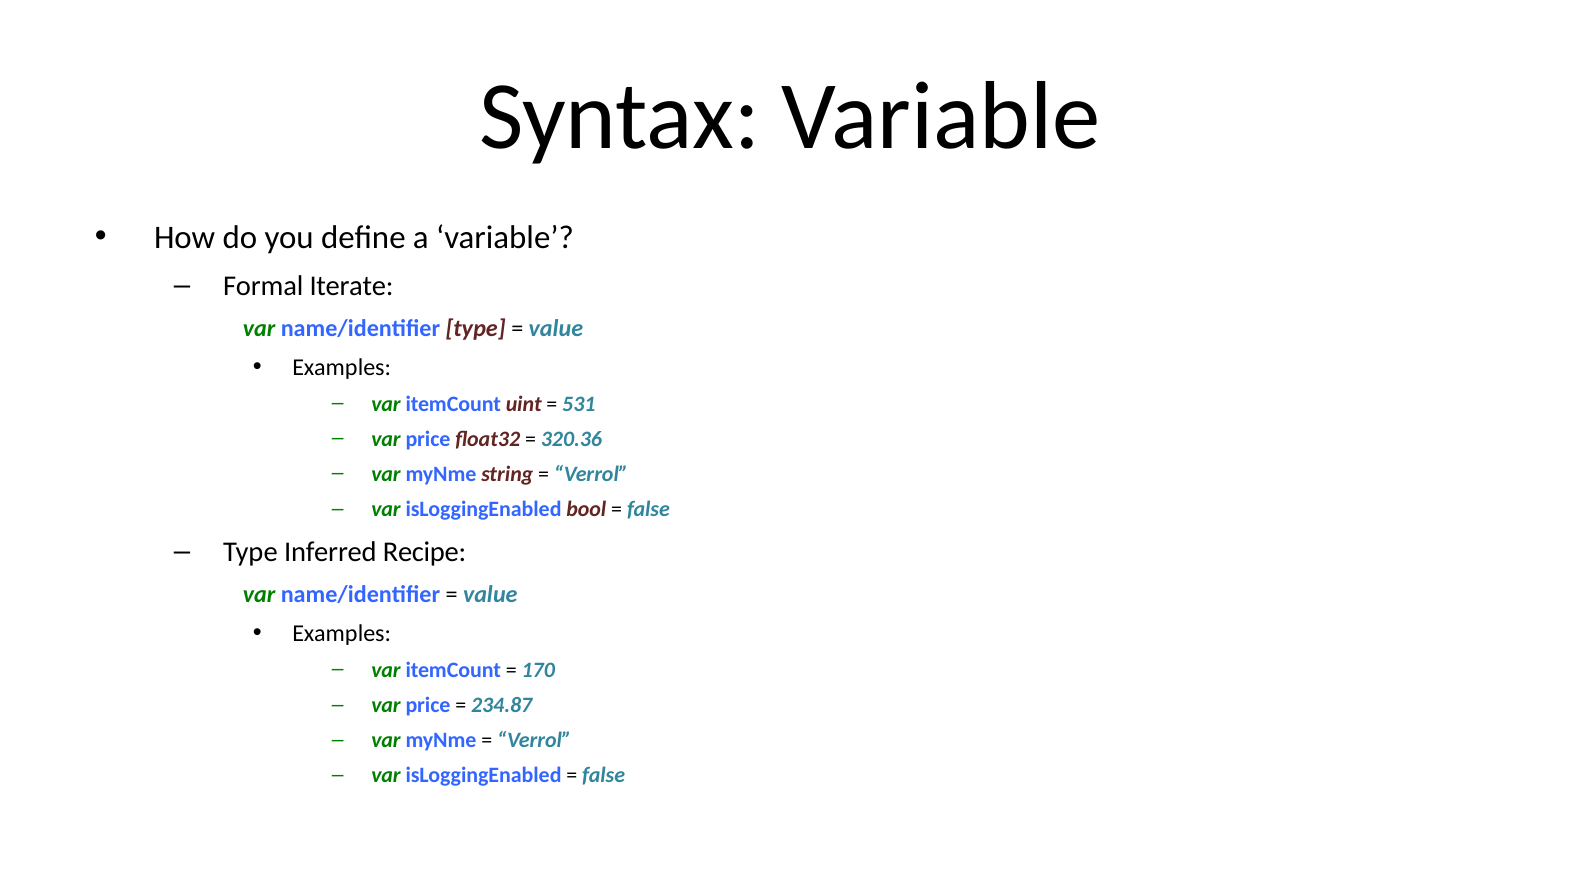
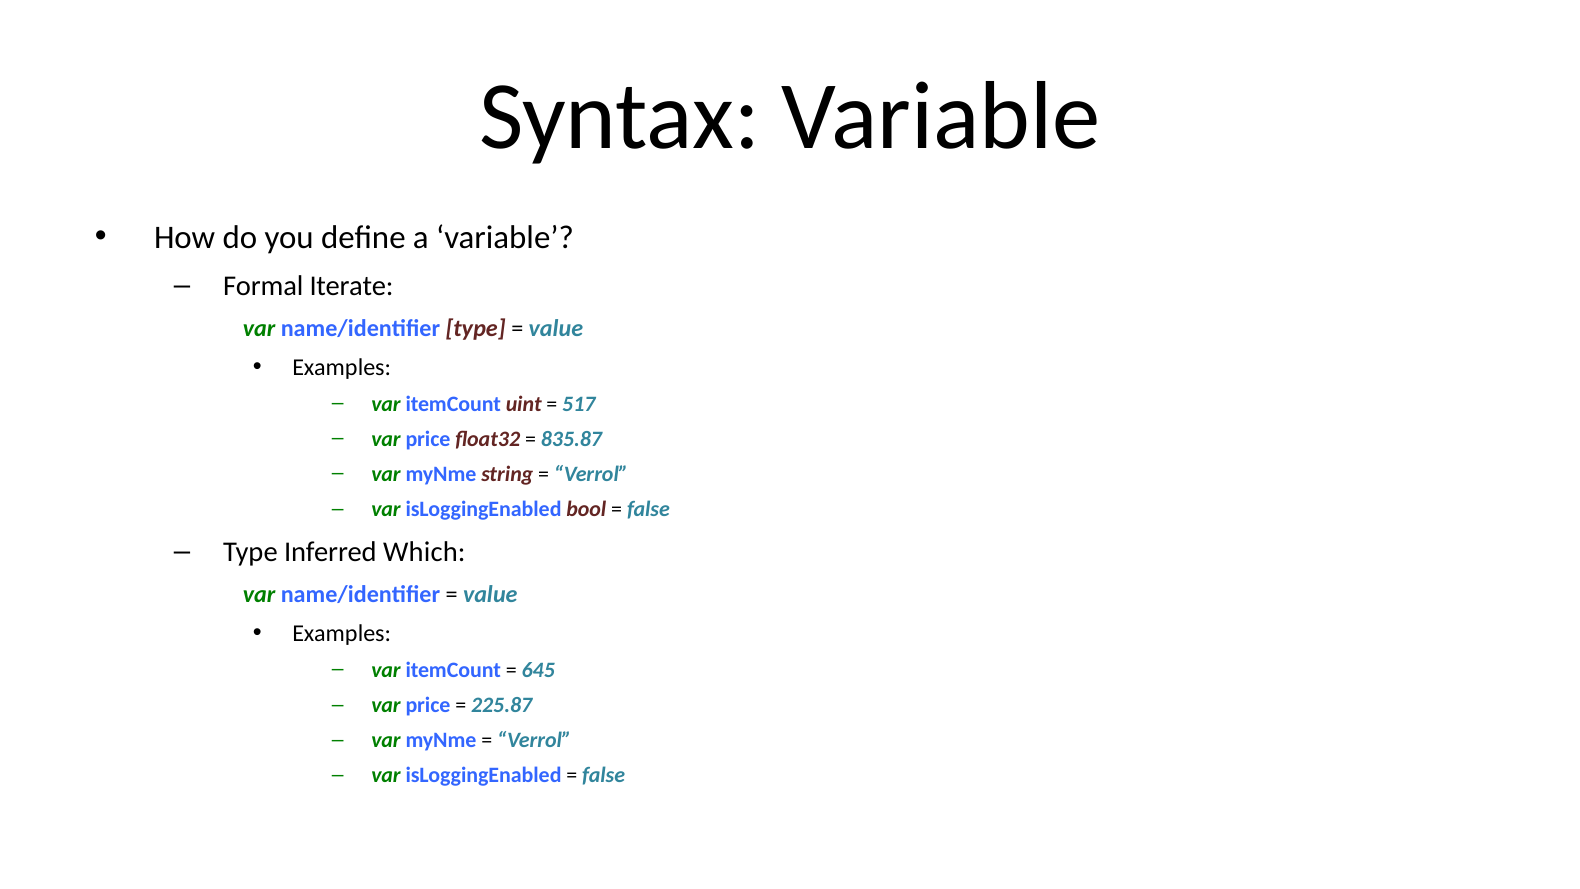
531: 531 -> 517 (579, 404)
320.36: 320.36 -> 835.87 (571, 439)
Recipe: Recipe -> Which (424, 552)
170: 170 -> 645 (538, 670)
234.87: 234.87 -> 225.87 (502, 705)
